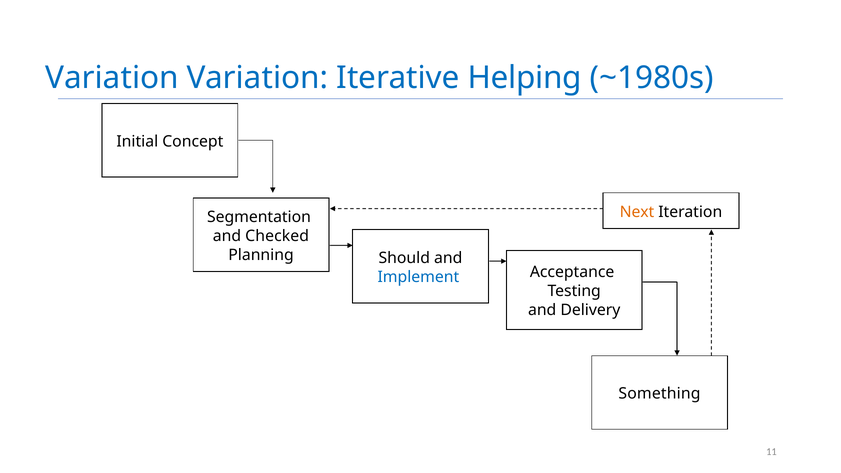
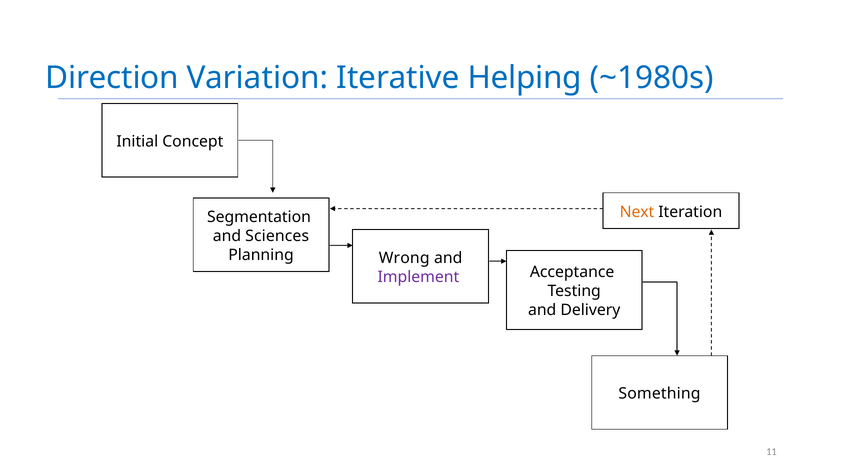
Variation: Variation -> Direction (112, 78)
Checked: Checked -> Sciences (277, 236)
Should: Should -> Wrong (404, 258)
Implement colour: blue -> purple (418, 277)
